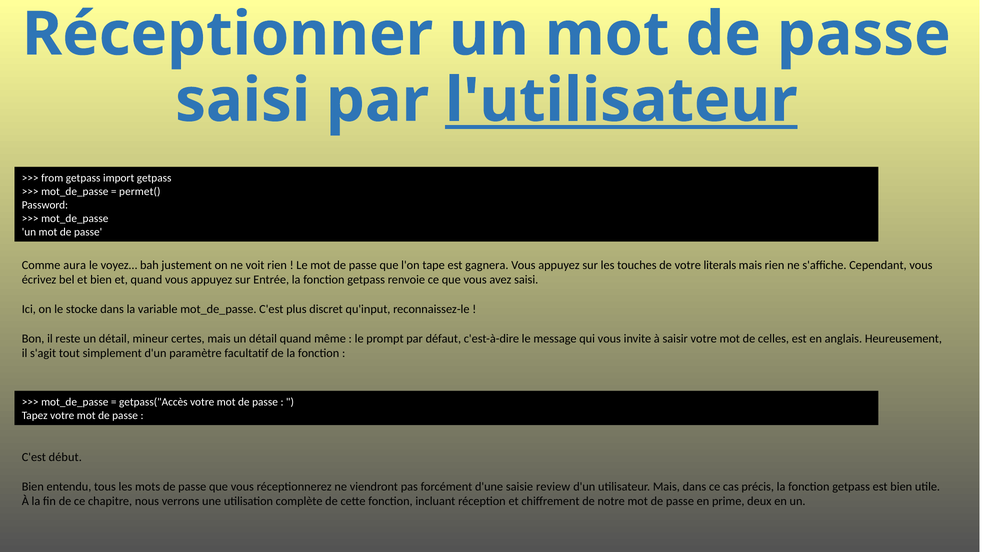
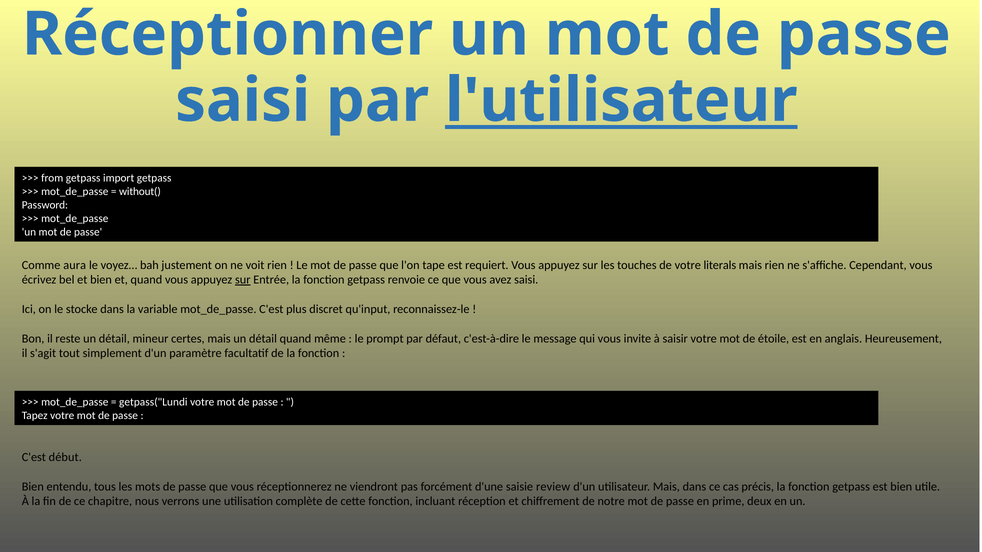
permet(: permet( -> without( (140, 192)
gagnera: gagnera -> requiert (487, 265)
sur underline: none -> present (243, 280)
celles: celles -> étoile (774, 339)
getpass("Accès: getpass("Accès -> getpass("Lundi (153, 402)
